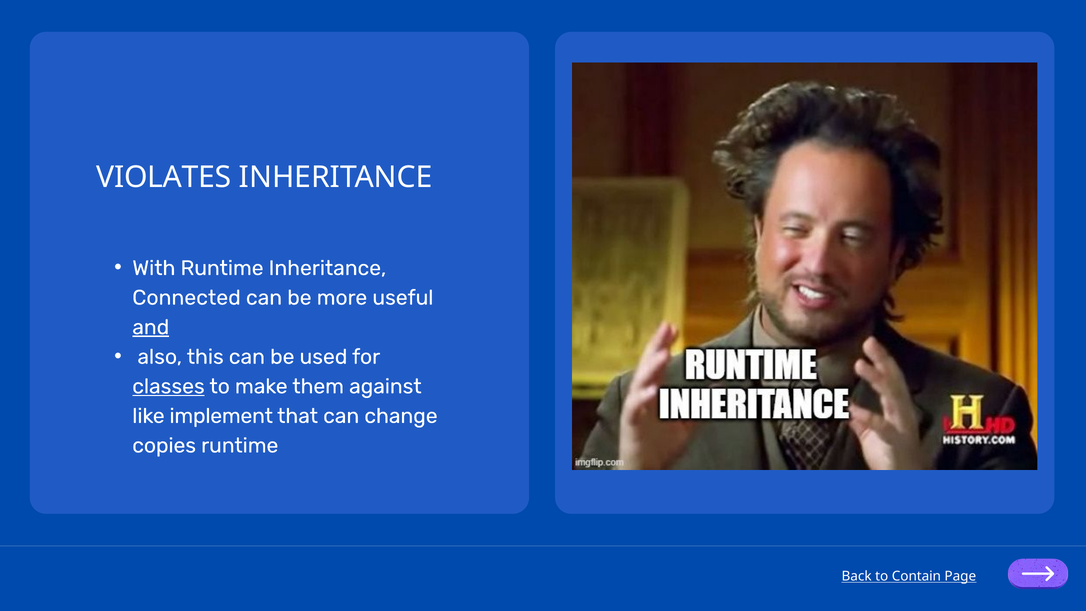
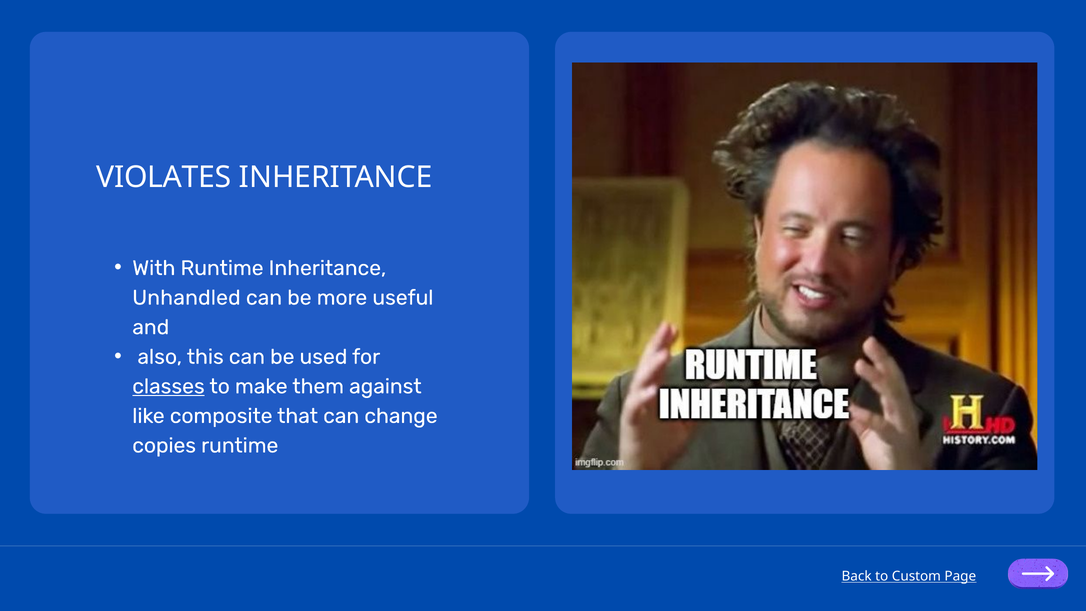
Connected: Connected -> Unhandled (186, 298)
and underline: present -> none (151, 327)
implement: implement -> composite (221, 416)
Contain: Contain -> Custom (916, 576)
